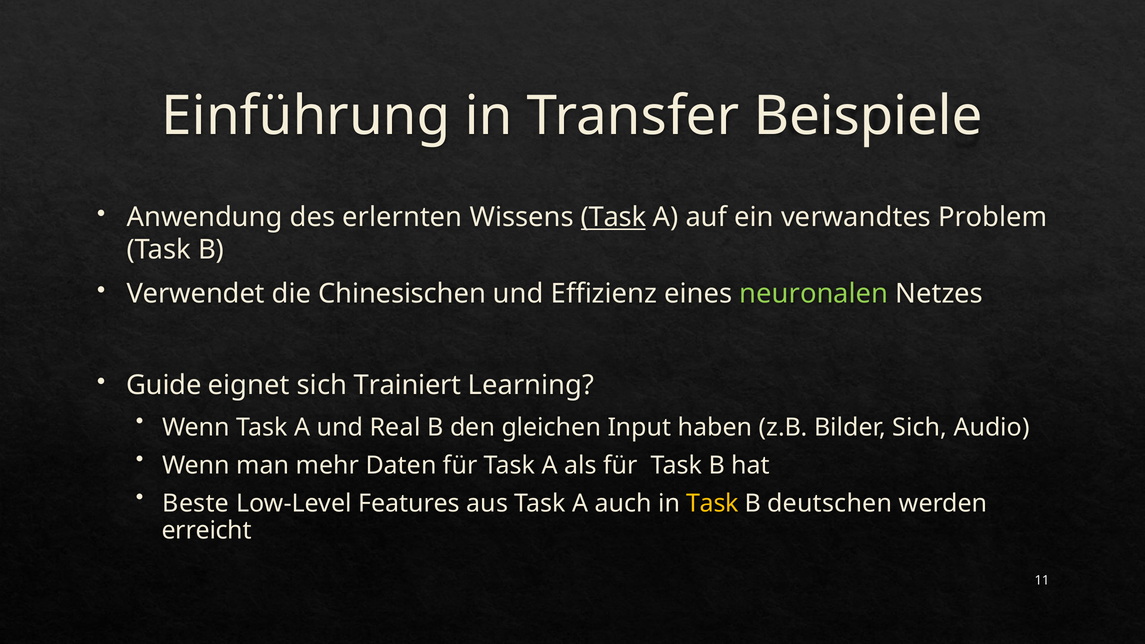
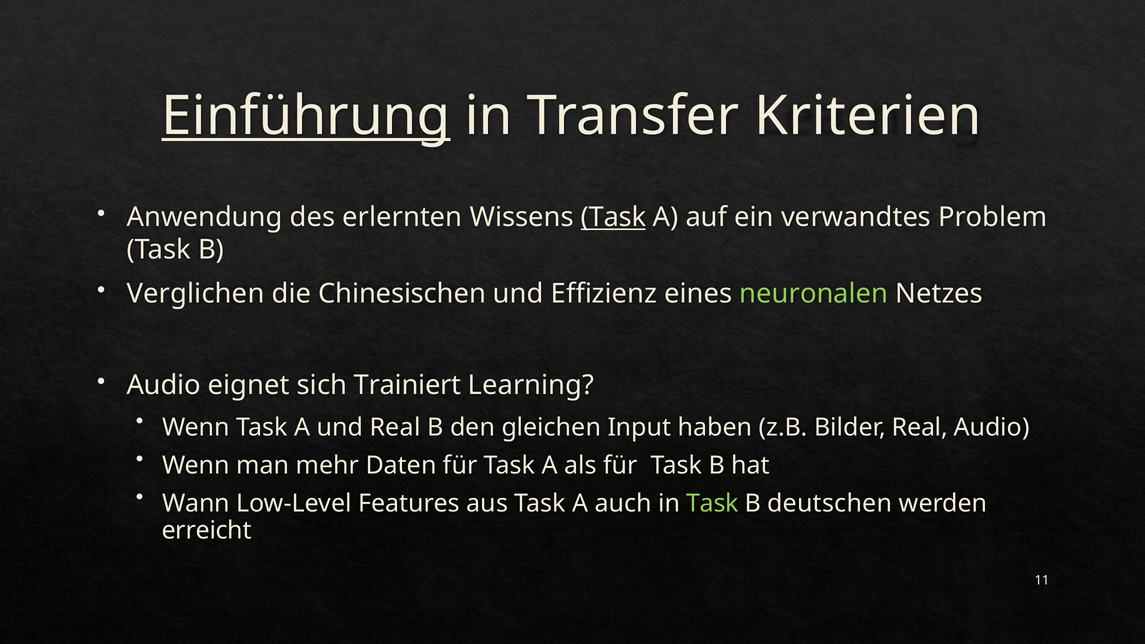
Einführung underline: none -> present (306, 116)
Beispiele: Beispiele -> Kriterien (868, 116)
Verwendet: Verwendet -> Verglichen (196, 294)
Guide: Guide -> Audio (164, 385)
Bilder Sich: Sich -> Real (920, 427)
Beste: Beste -> Wann (196, 503)
Task colour: yellow -> light green (713, 503)
